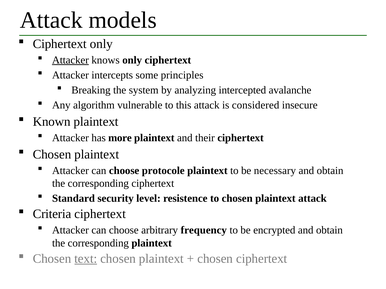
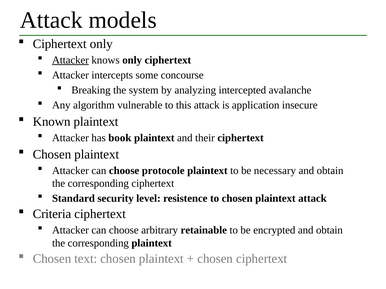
principles: principles -> concourse (182, 75)
considered: considered -> application (256, 105)
more: more -> book (120, 138)
frequency: frequency -> retainable (204, 231)
text underline: present -> none (86, 259)
